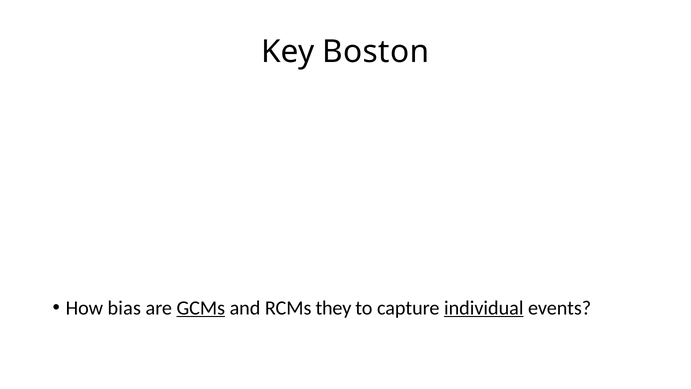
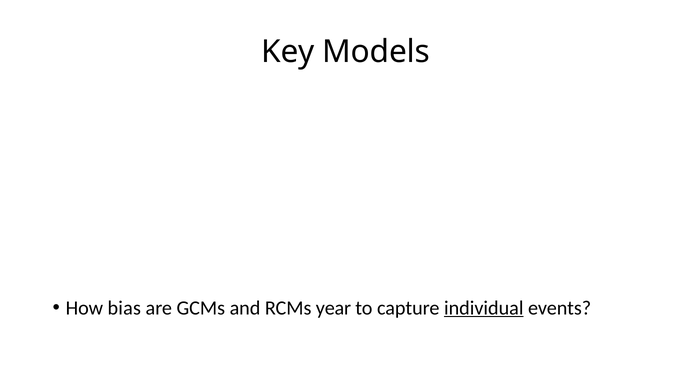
Boston: Boston -> Models (376, 52)
GCMs underline: present -> none (201, 308)
they: they -> year (333, 308)
